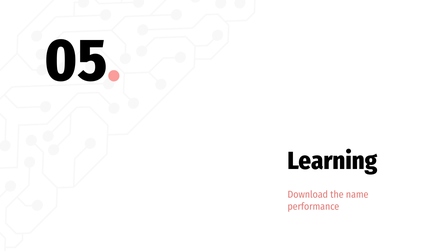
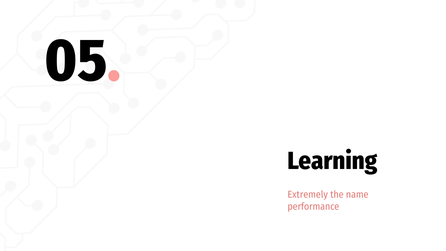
Download: Download -> Extremely (308, 195)
